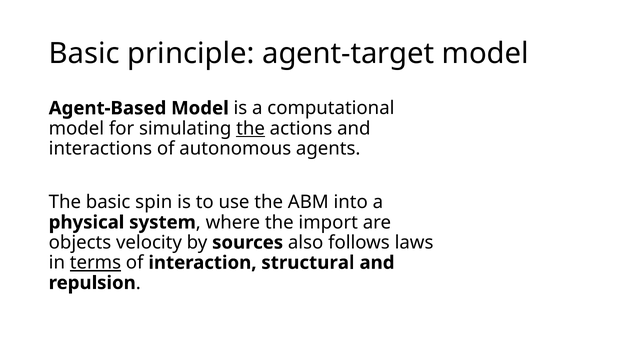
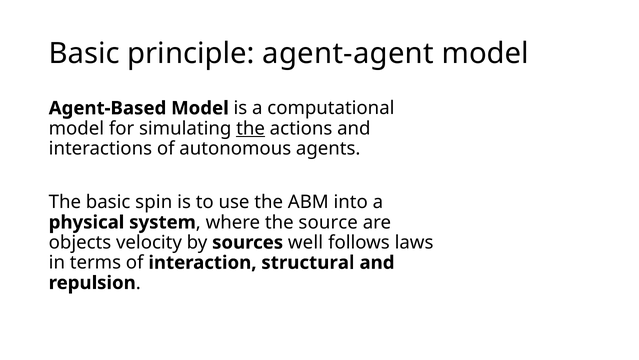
agent-target: agent-target -> agent-agent (348, 54)
import: import -> source (328, 222)
also: also -> well (306, 242)
terms underline: present -> none (95, 262)
